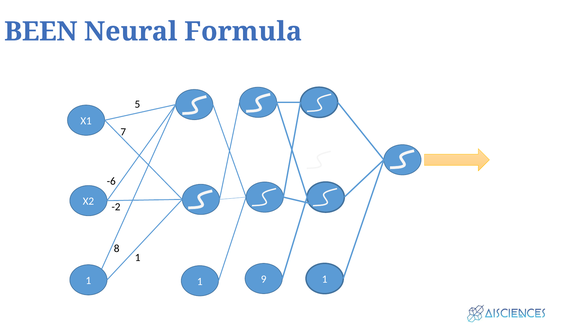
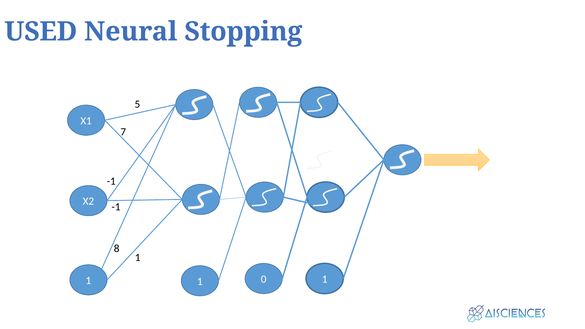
BEEN: BEEN -> USED (41, 32)
Formula: Formula -> Stopping (243, 32)
-6: -6 -> -1 (111, 181)
-2: -2 -> -1 (116, 207)
9: 9 -> 0 (264, 279)
